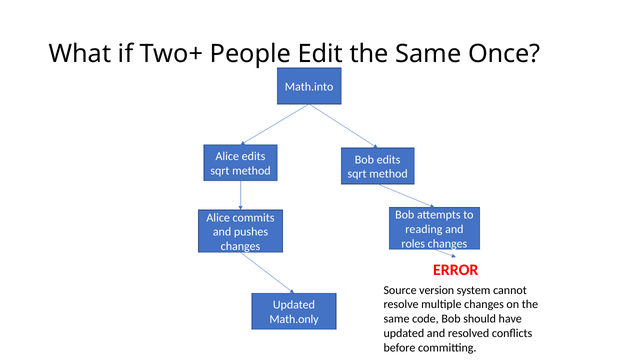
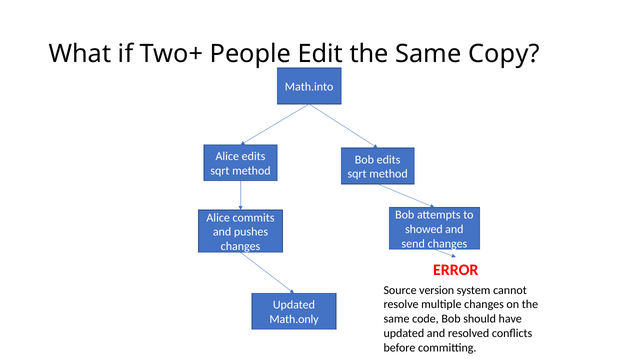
Once: Once -> Copy (504, 54)
reading: reading -> showed (424, 229)
roles: roles -> send (413, 244)
